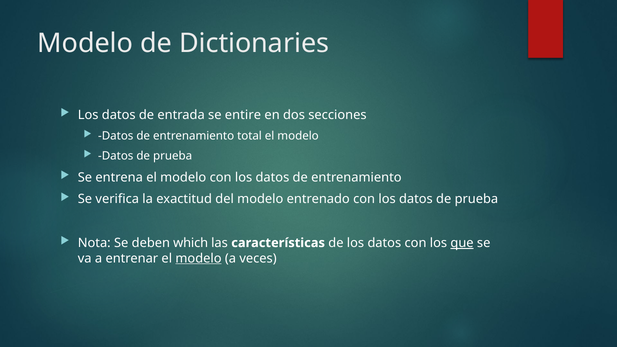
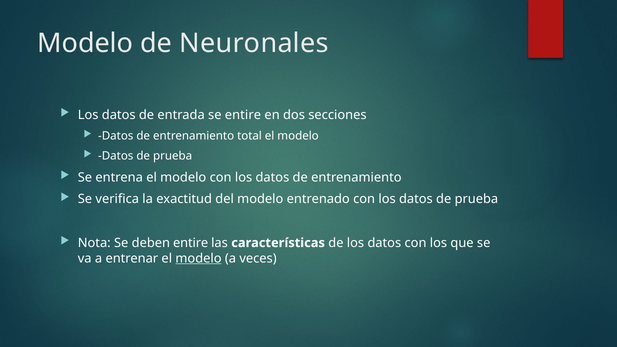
Dictionaries: Dictionaries -> Neuronales (254, 43)
deben which: which -> entire (191, 243)
que underline: present -> none (462, 243)
